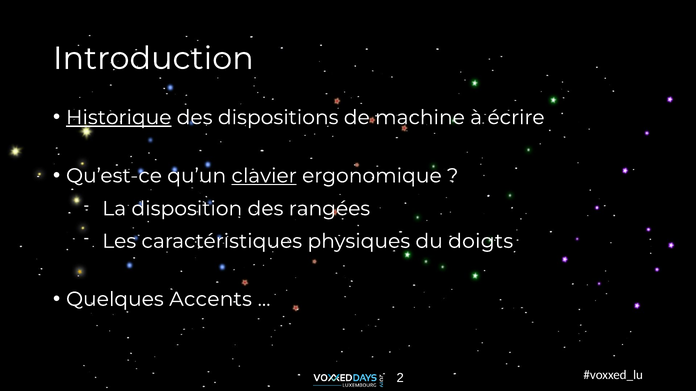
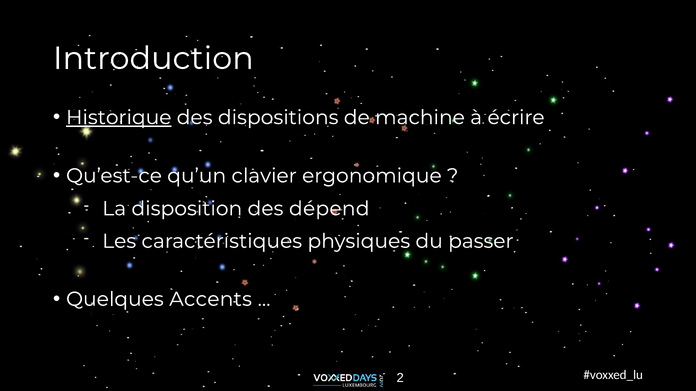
clavier underline: present -> none (264, 176)
rangées: rangées -> dépend (329, 209)
doigts: doigts -> passer (481, 241)
